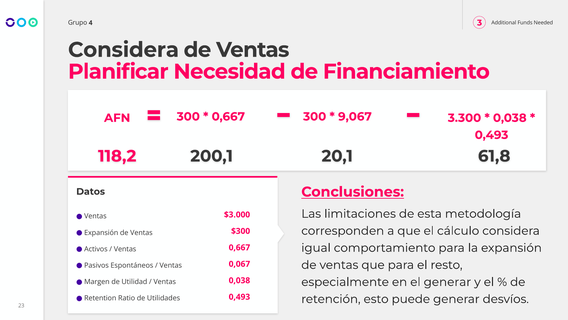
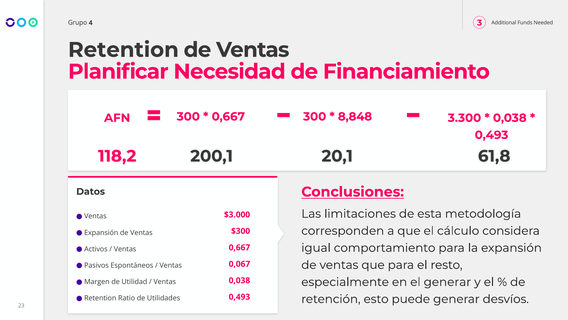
Considera: Considera -> Retention (123, 50)
9,067: 9,067 -> 8,848 (355, 116)
